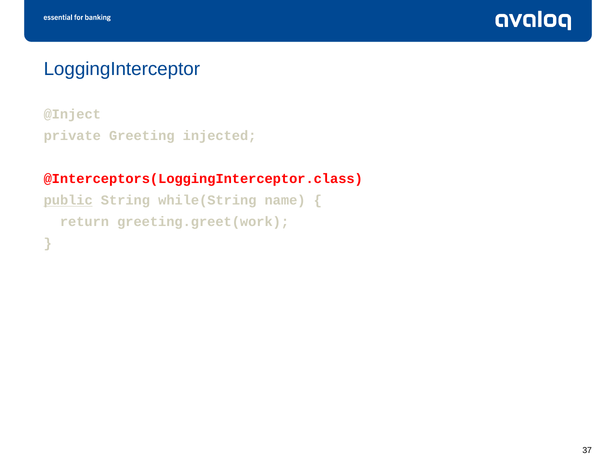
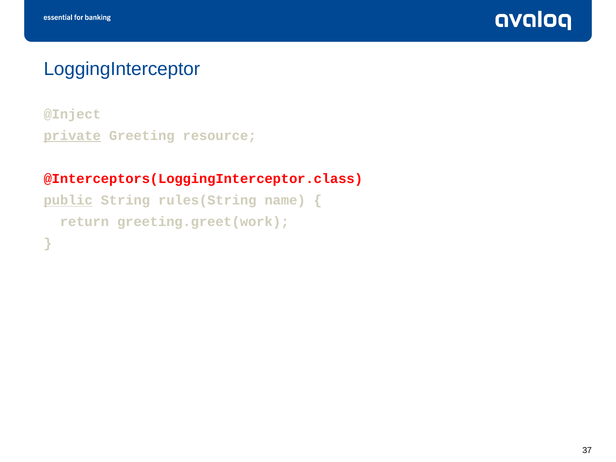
private underline: none -> present (72, 136)
injected: injected -> resource (220, 136)
while(String: while(String -> rules(String (207, 200)
